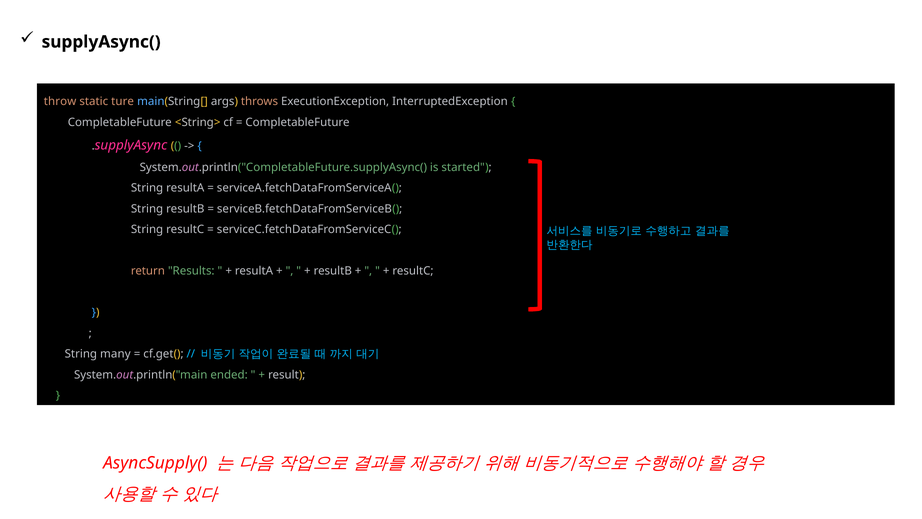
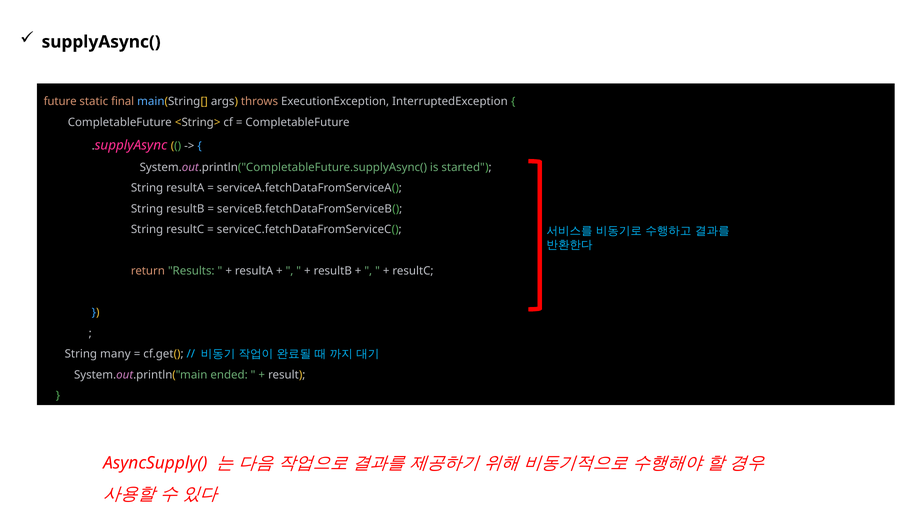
throw: throw -> future (60, 101)
ture: ture -> final (123, 101)
